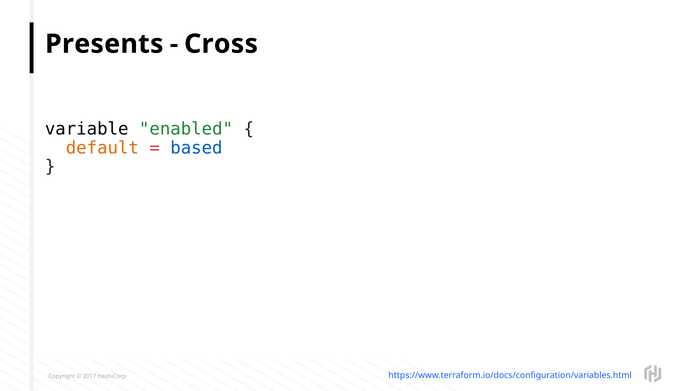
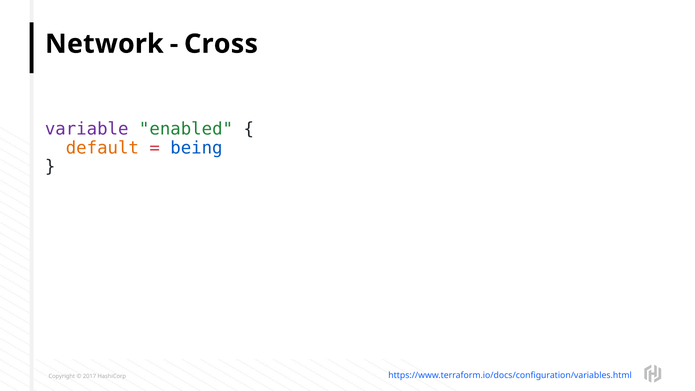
Presents: Presents -> Network (104, 44)
variable colour: black -> purple (87, 129)
based: based -> being (196, 148)
